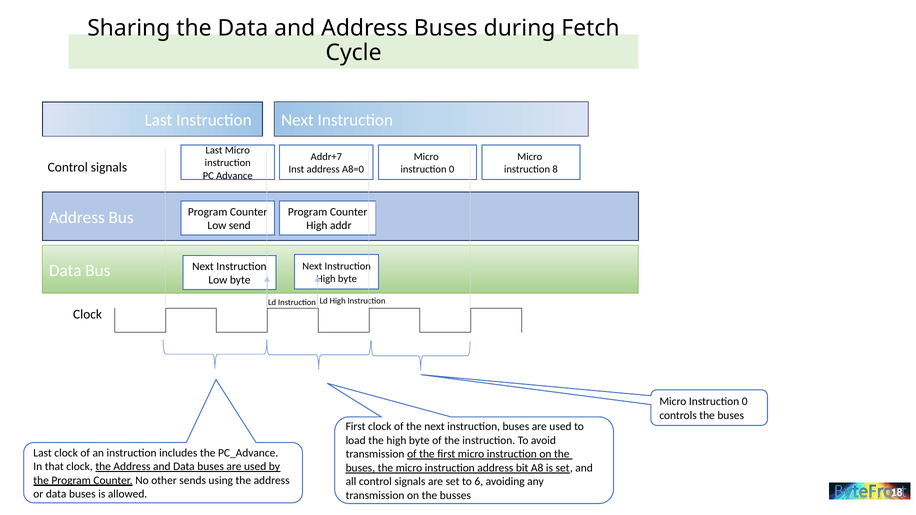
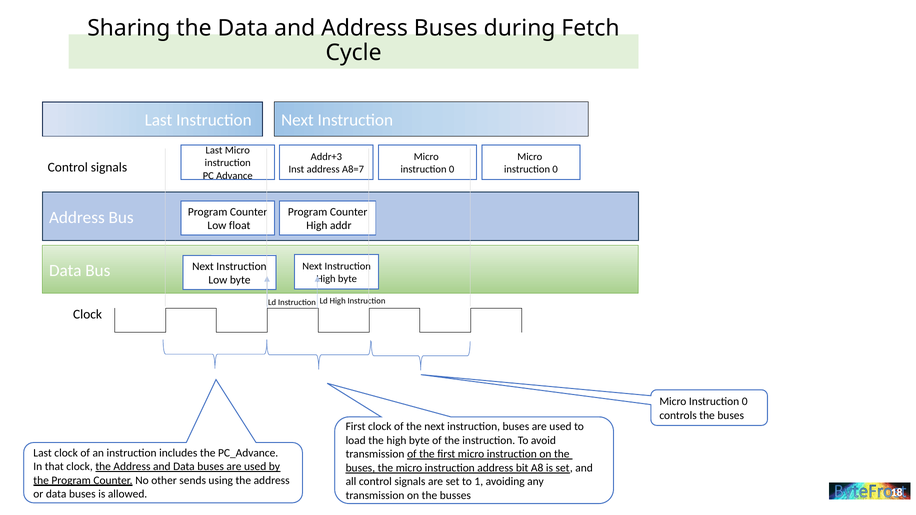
Addr+7: Addr+7 -> Addr+3 (326, 157)
A8=0: A8=0 -> A8=7 (353, 169)
8: 8 -> 0 (555, 169)
send: send -> float (240, 226)
6: 6 -> 1 (479, 482)
